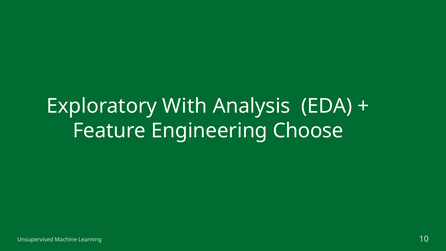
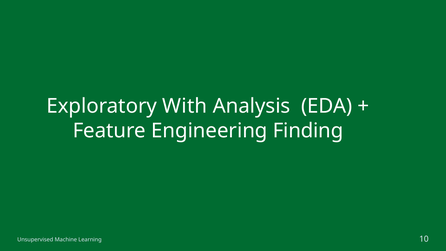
Choose: Choose -> Finding (308, 131)
